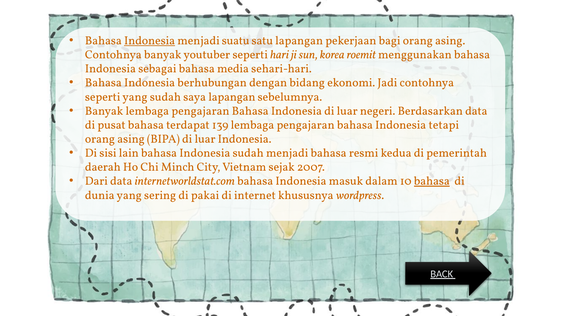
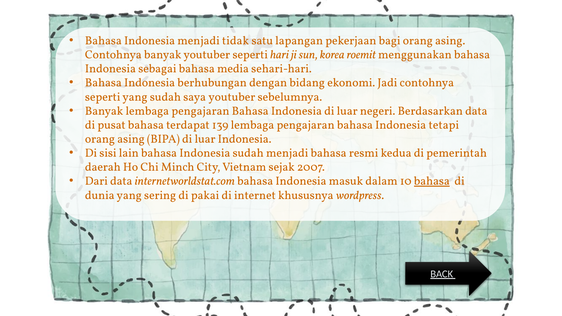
Indonesia underline: present -> none (150, 41)
suatu: suatu -> tidak (236, 41)
saya lapangan: lapangan -> youtuber (232, 97)
